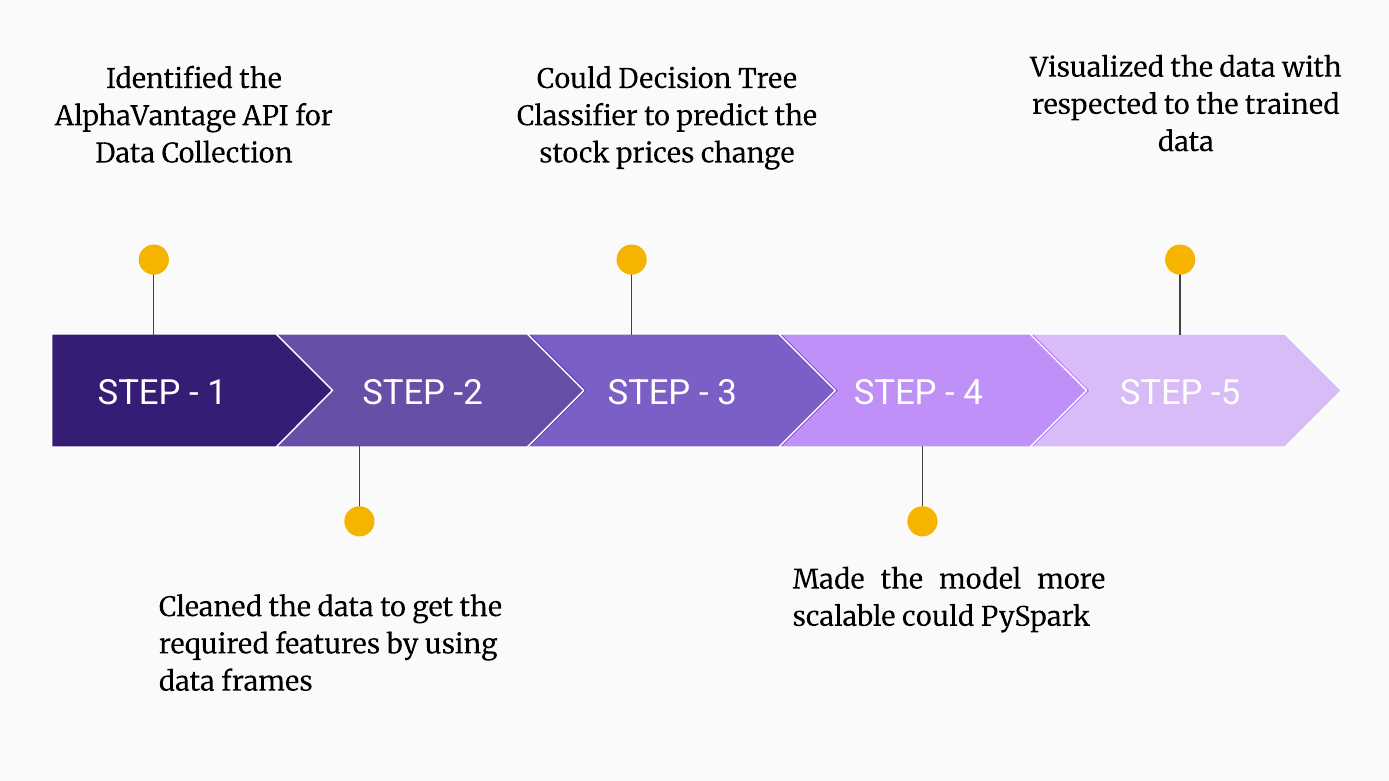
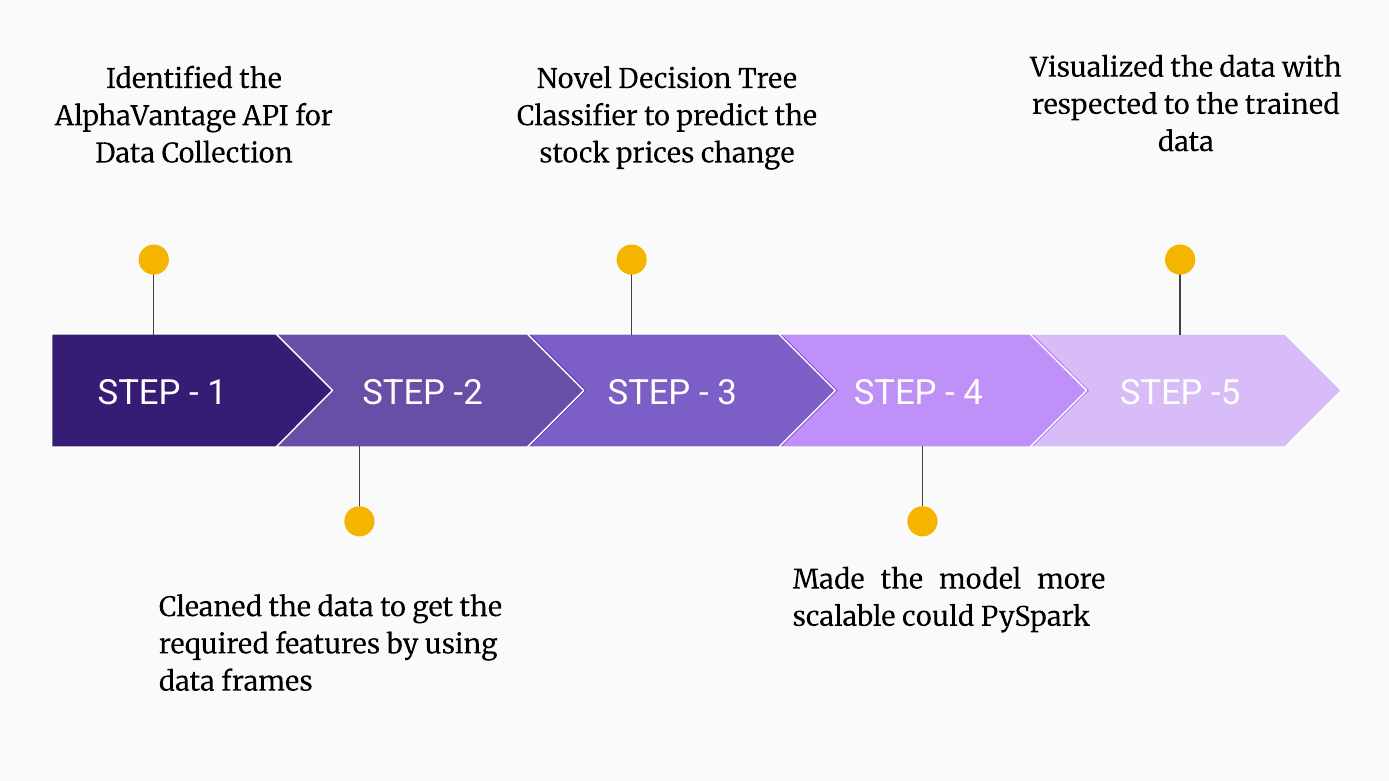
Could: Could -> Novel (574, 79)
